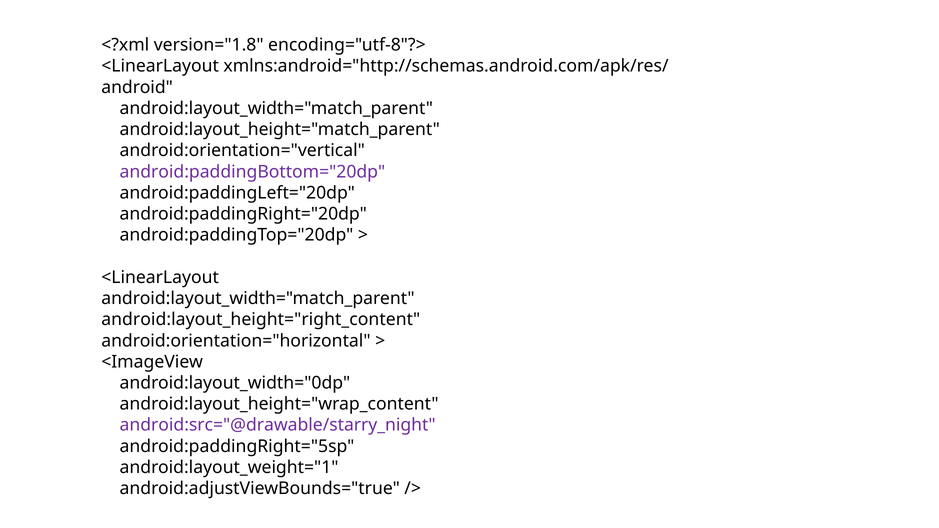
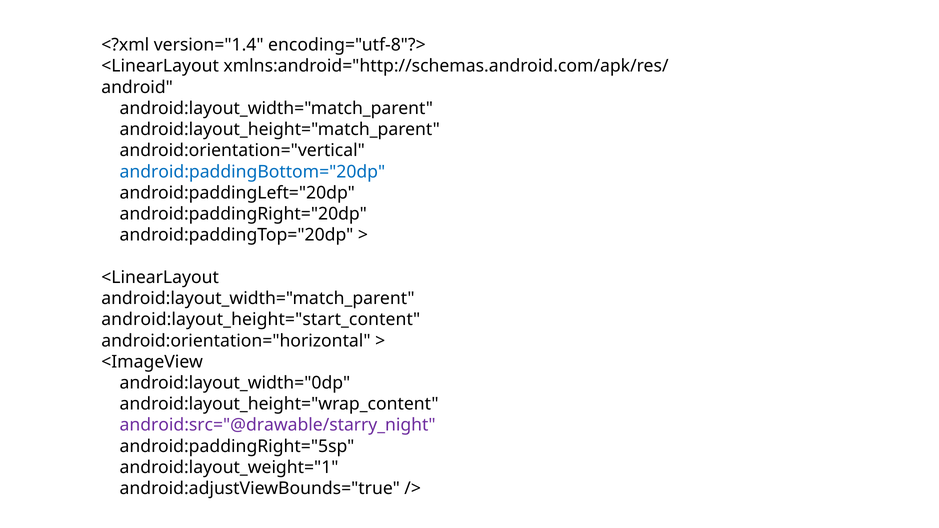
version="1.8: version="1.8 -> version="1.4 (209, 45)
android:paddingBottom="20dp colour: purple -> blue (252, 172)
android:layout_height="right_content: android:layout_height="right_content -> android:layout_height="start_content (261, 320)
